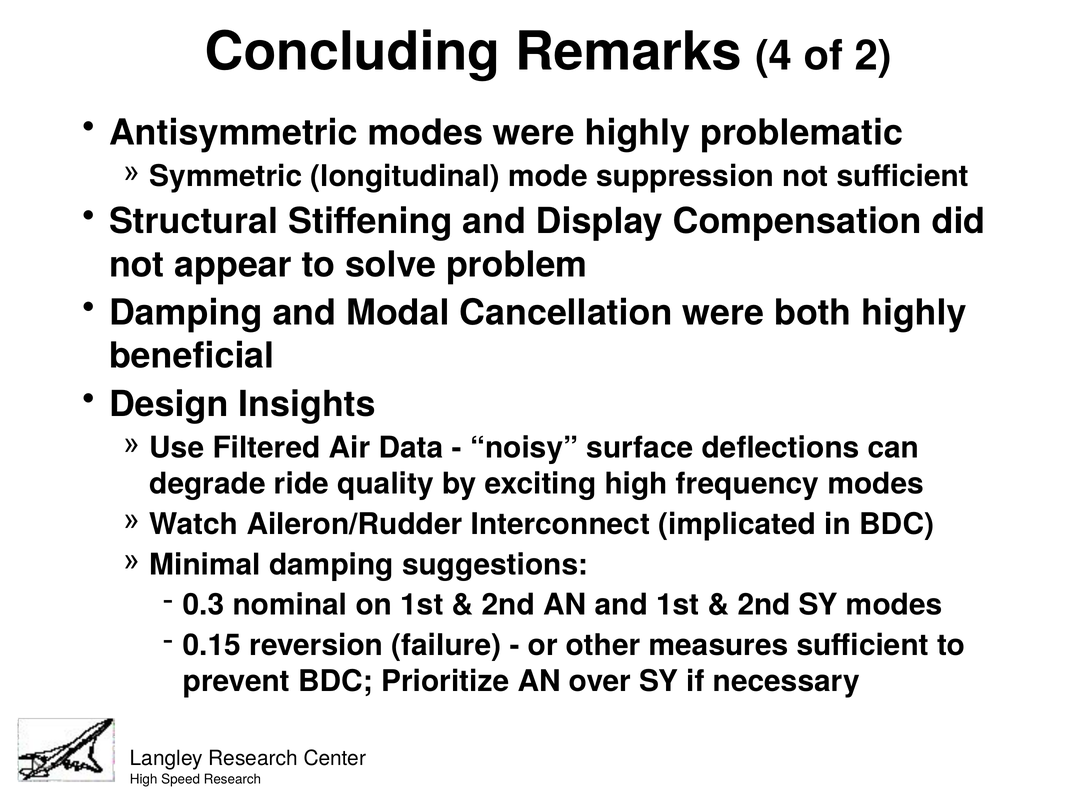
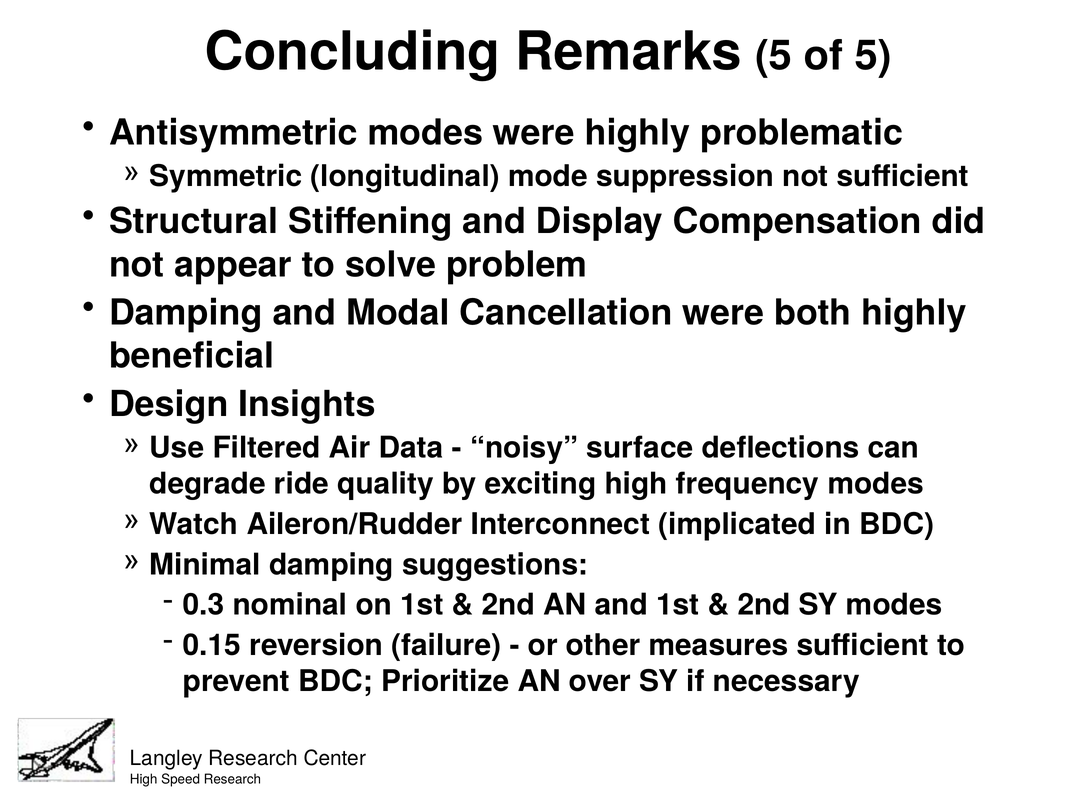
Remarks 4: 4 -> 5 (774, 56)
of 2: 2 -> 5 (873, 56)
